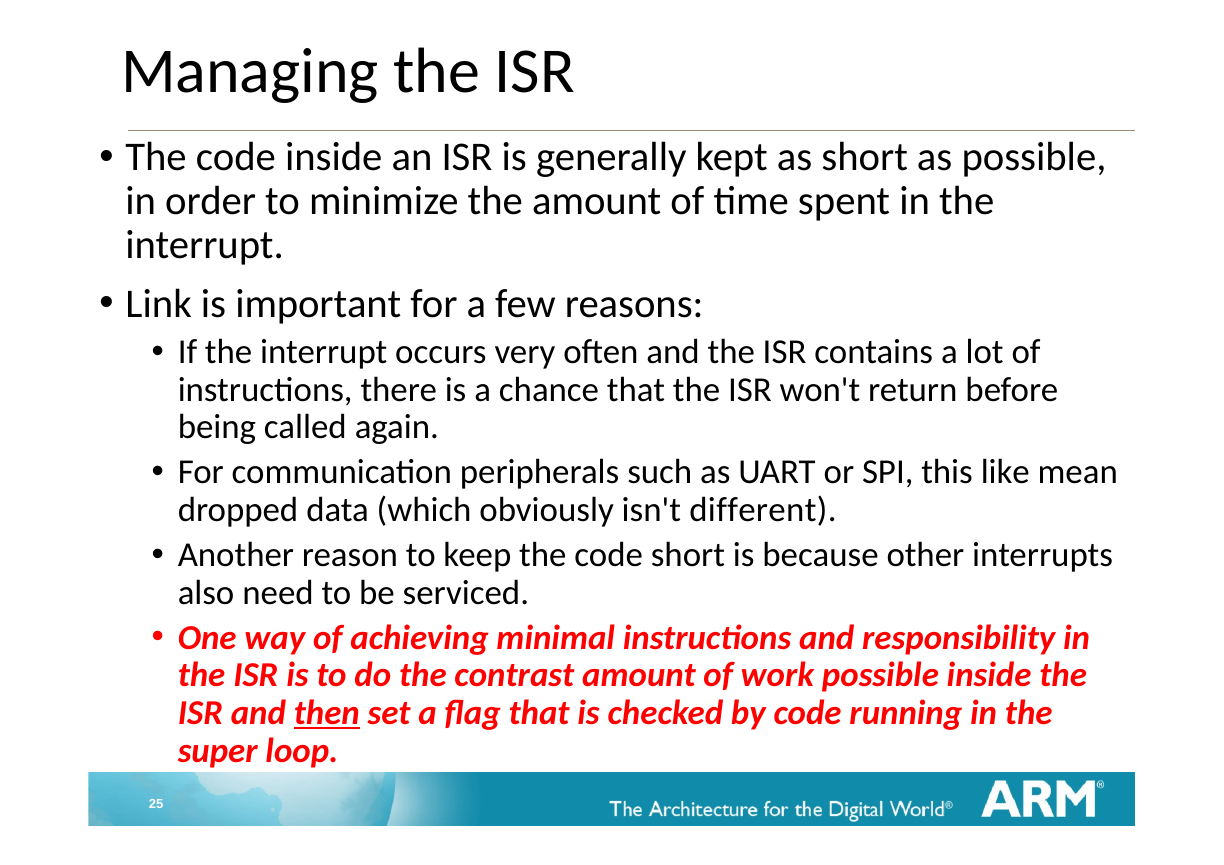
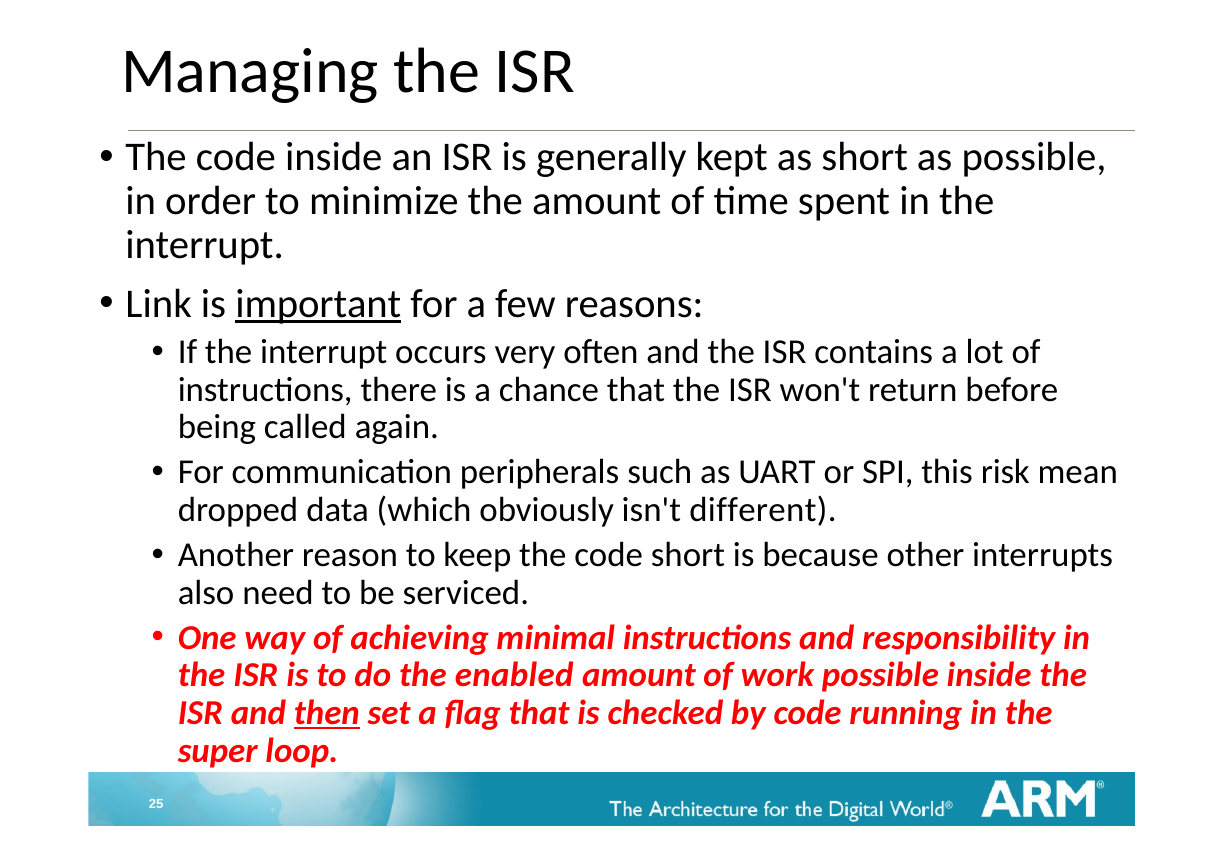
important underline: none -> present (318, 304)
like: like -> risk (1005, 472)
contrast: contrast -> enabled (514, 675)
